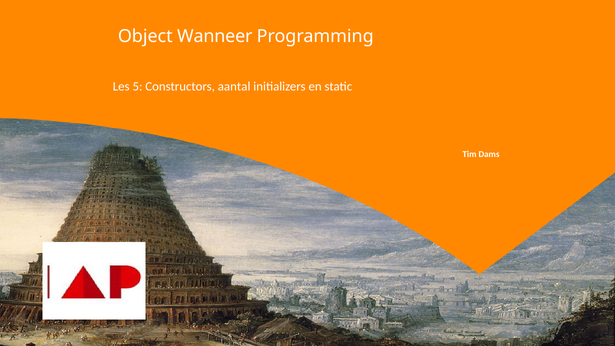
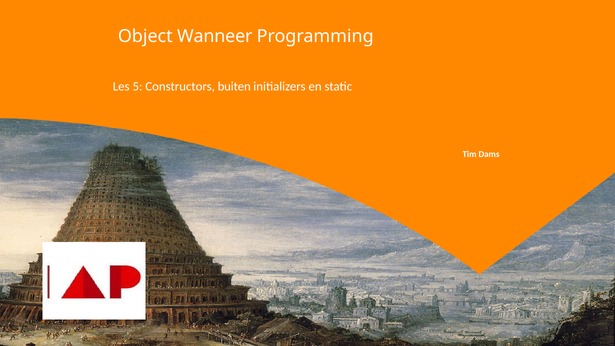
aantal: aantal -> buiten (234, 86)
